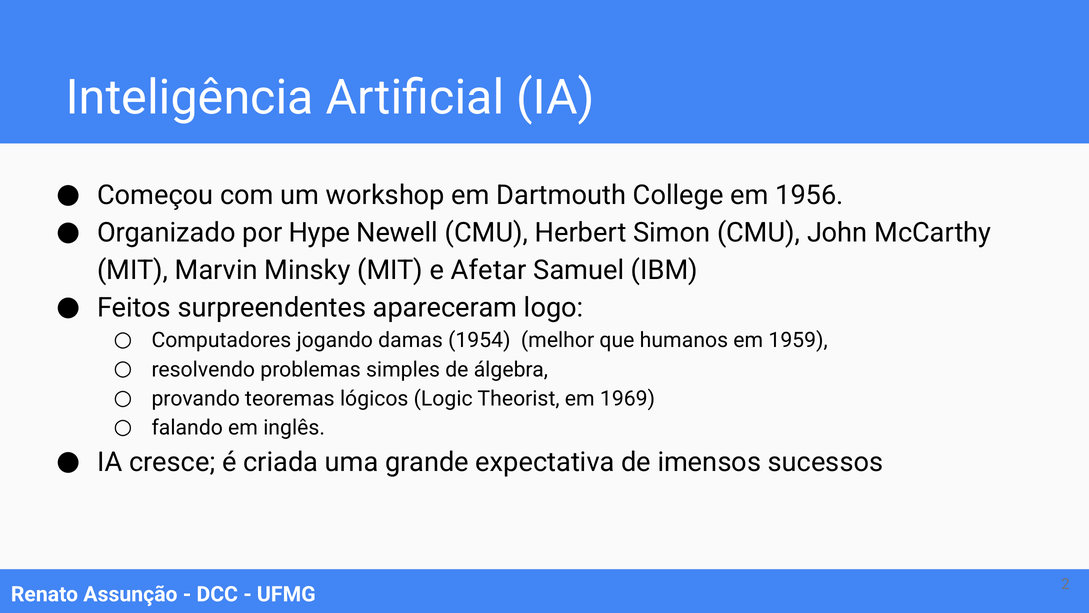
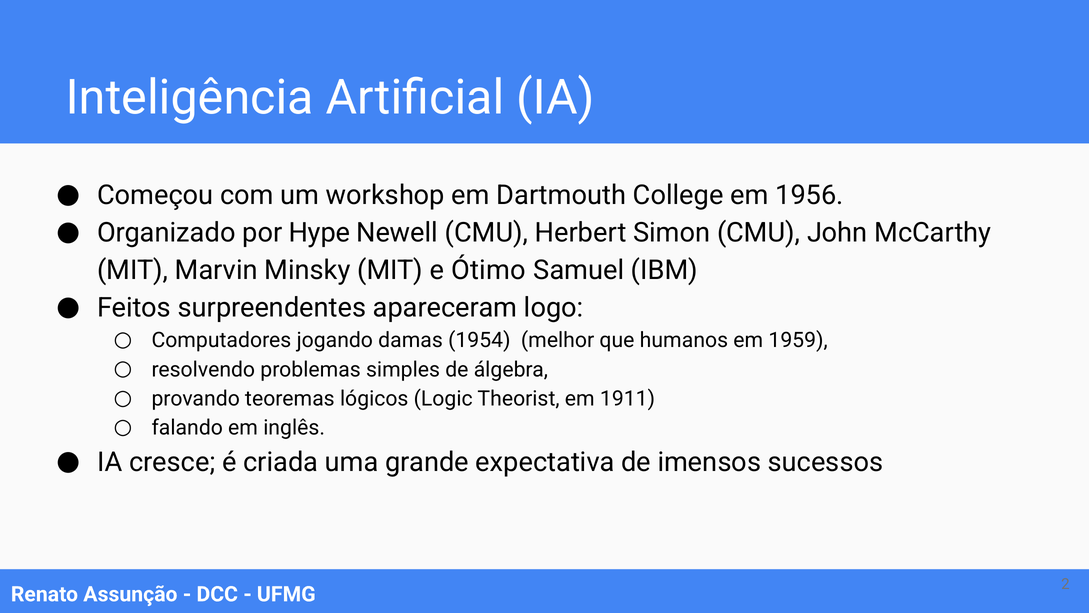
Afetar: Afetar -> Ótimo (489, 270)
1969: 1969 -> 1911 (627, 398)
